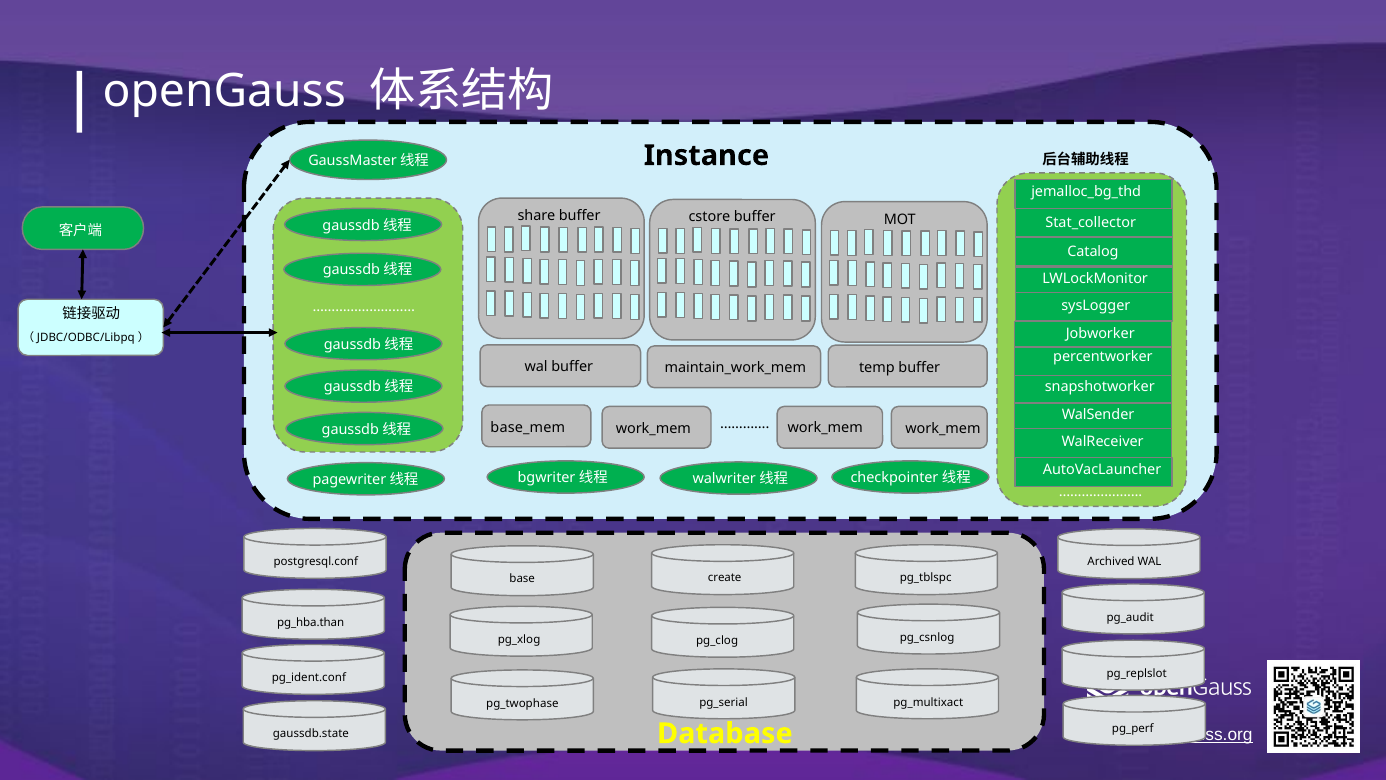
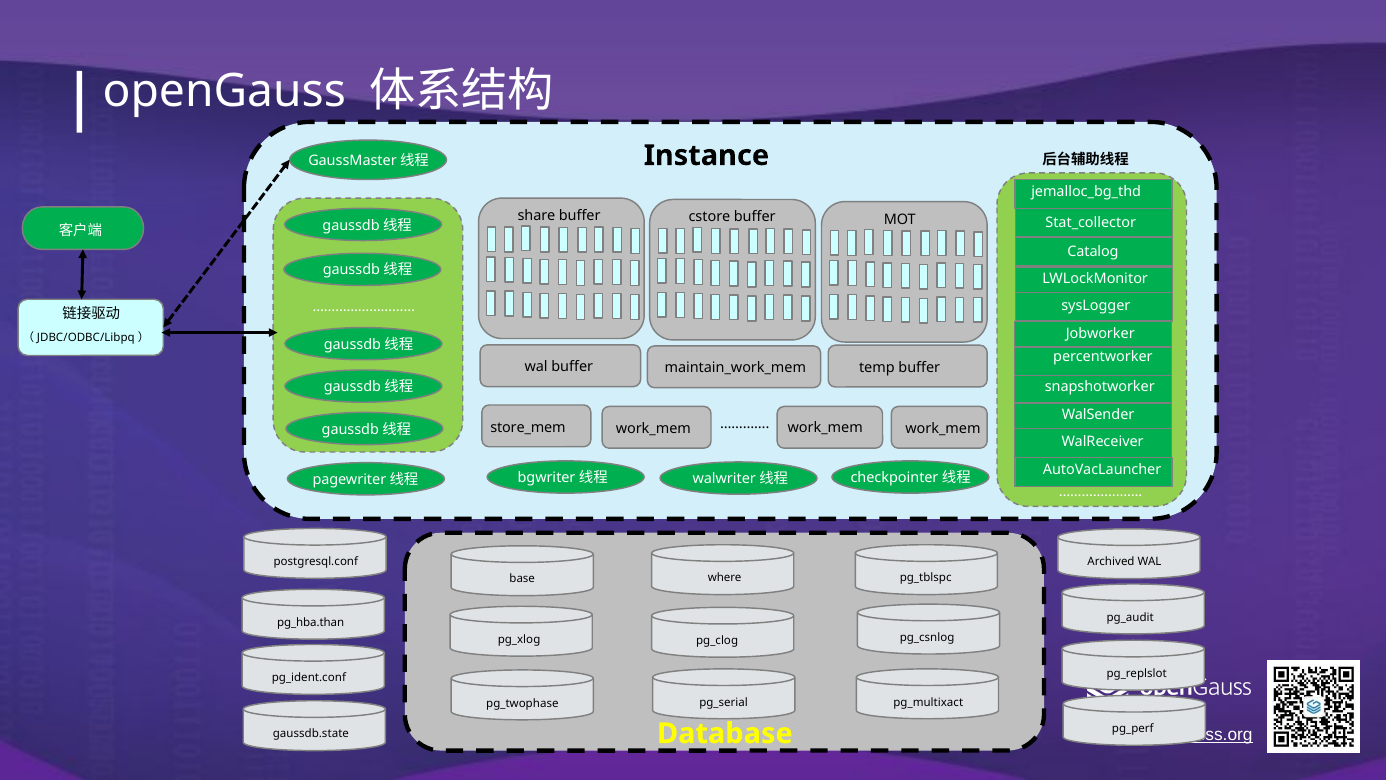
base_mem: base_mem -> store_mem (528, 427)
create: create -> where (725, 578)
